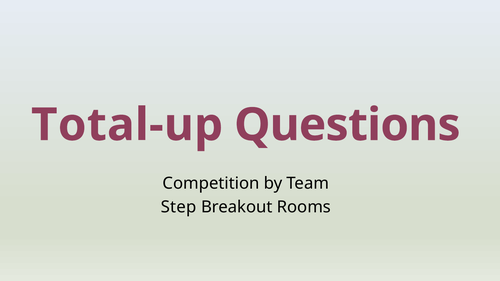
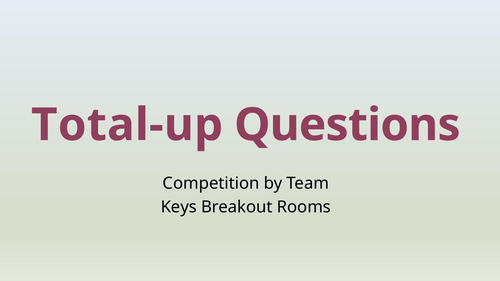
Step: Step -> Keys (179, 207)
